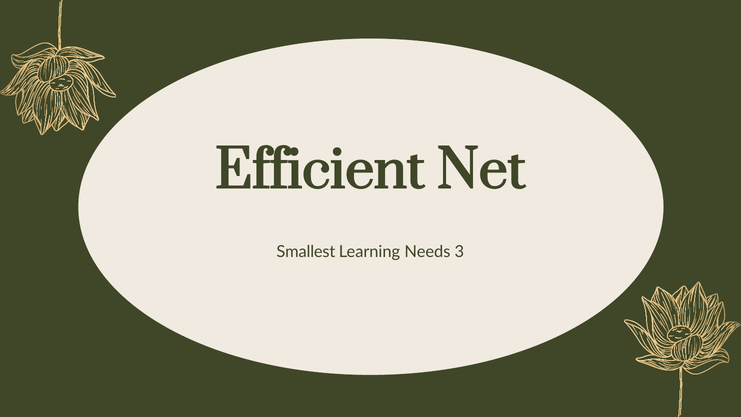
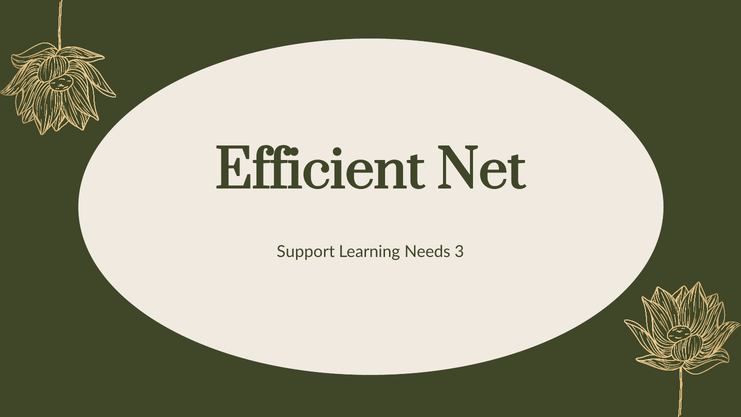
Smallest: Smallest -> Support (306, 252)
